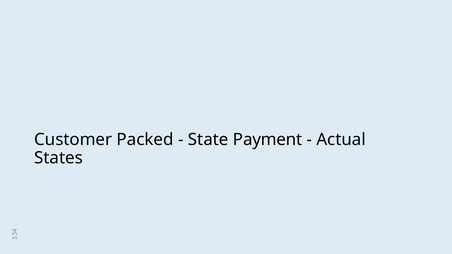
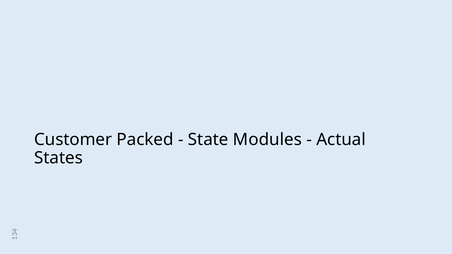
Payment: Payment -> Modules (268, 140)
